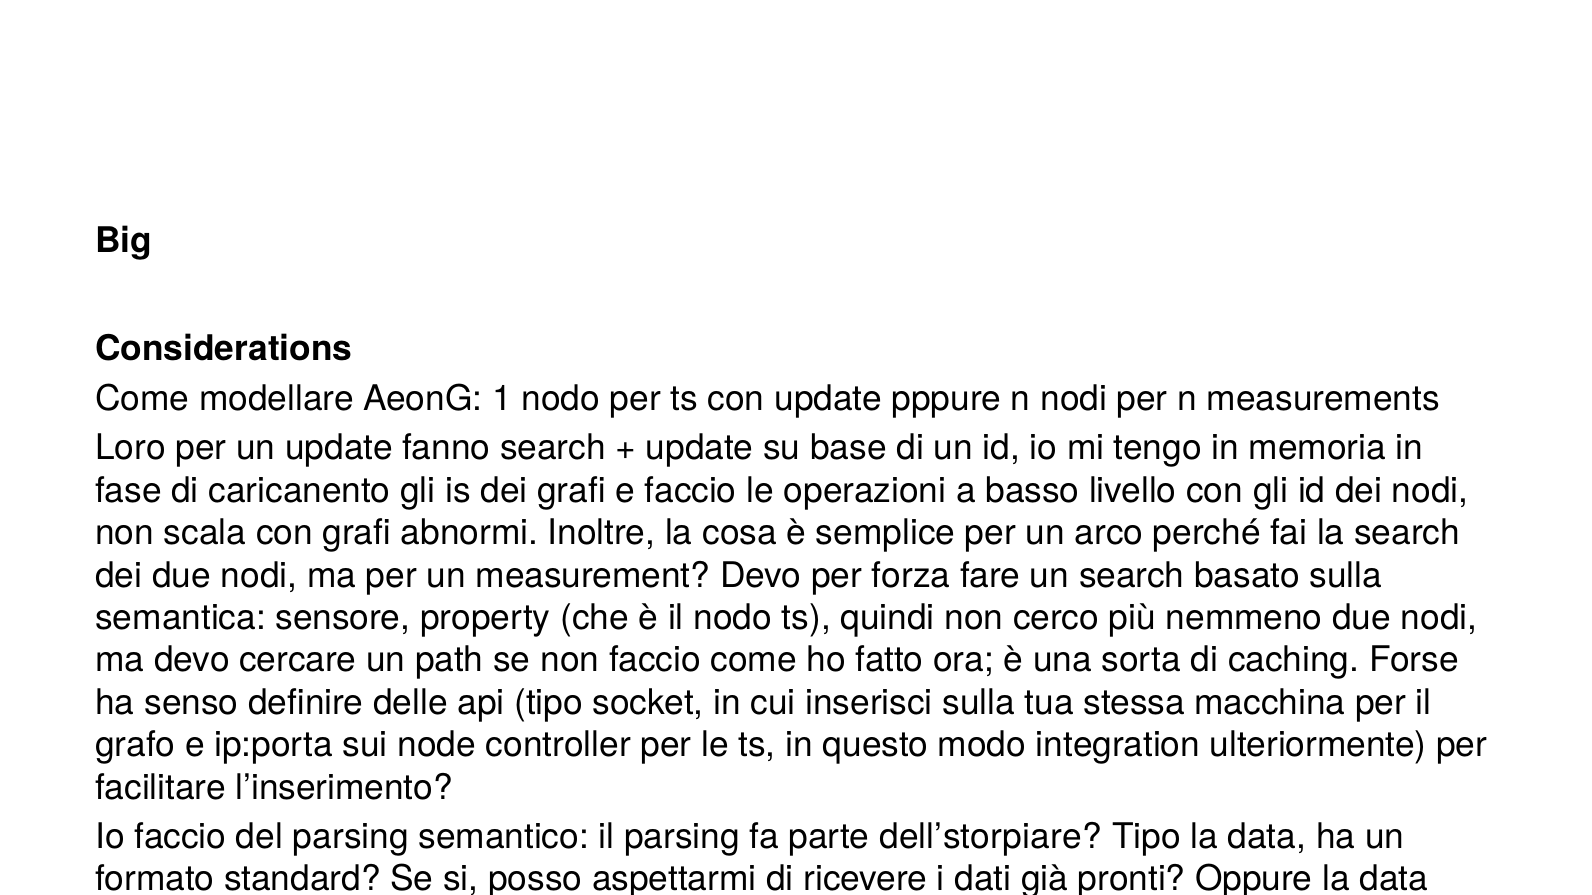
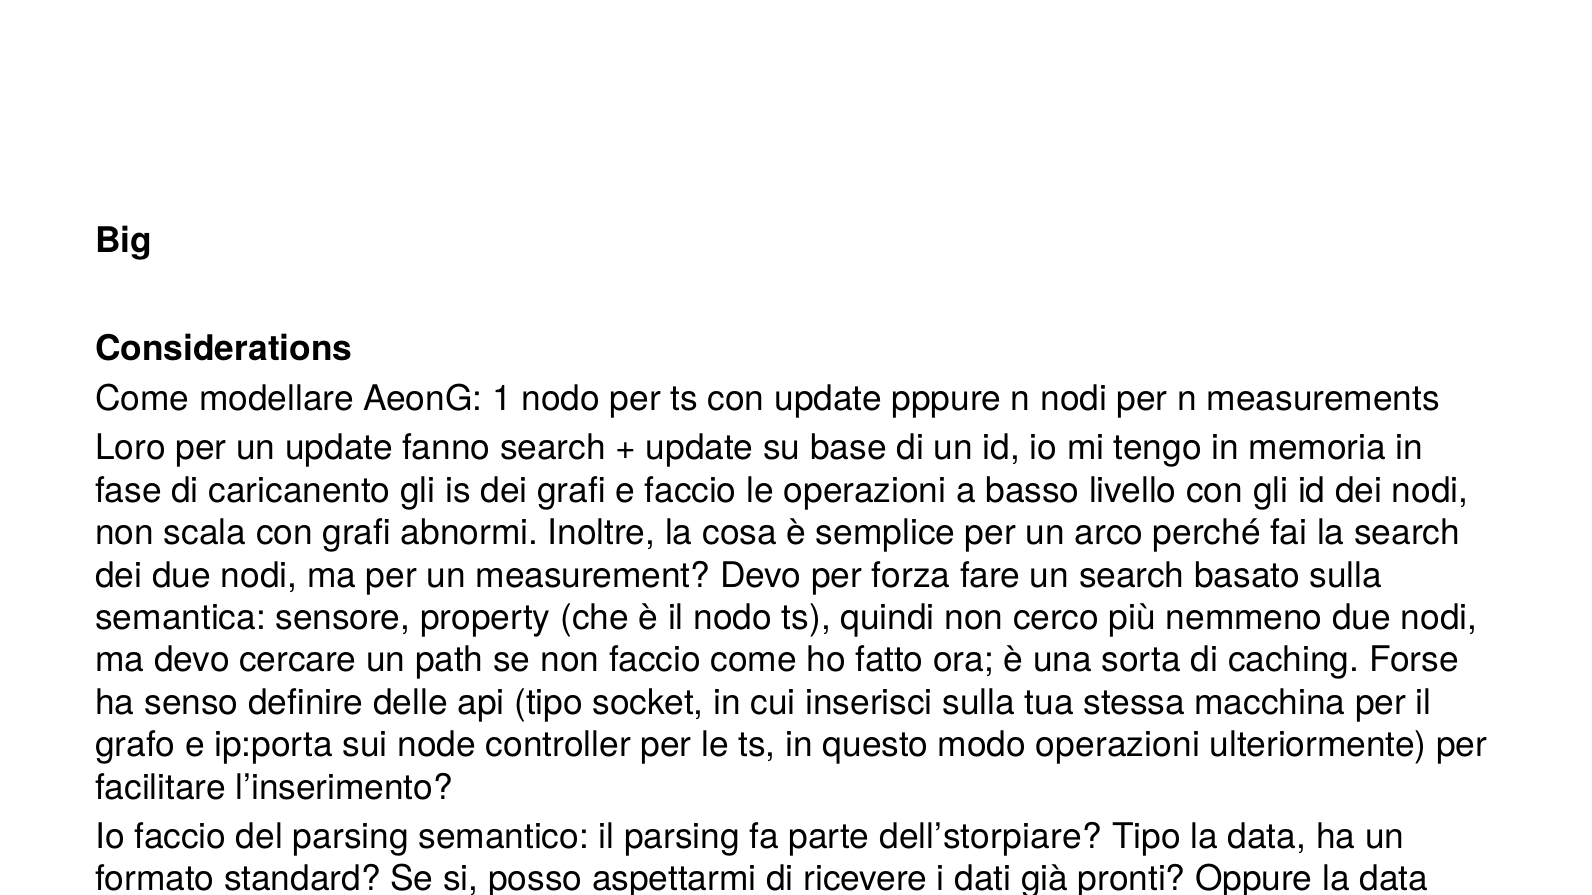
modo integration: integration -> operazioni (1118, 745)
